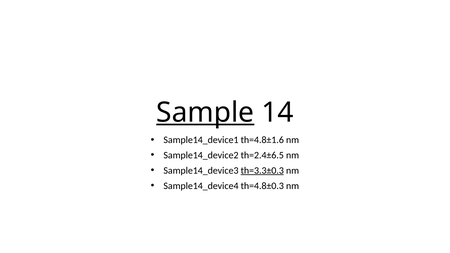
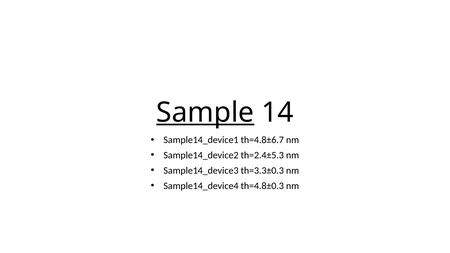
th=4.8±1.6: th=4.8±1.6 -> th=4.8±6.7 (262, 140)
th=2.4±6.5: th=2.4±6.5 -> th=2.4±5.3 (262, 155)
th=3.3±0.3 underline: present -> none (262, 171)
